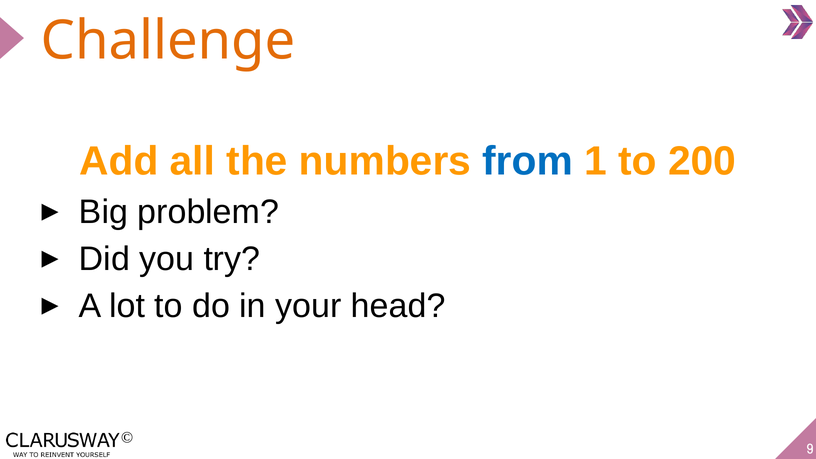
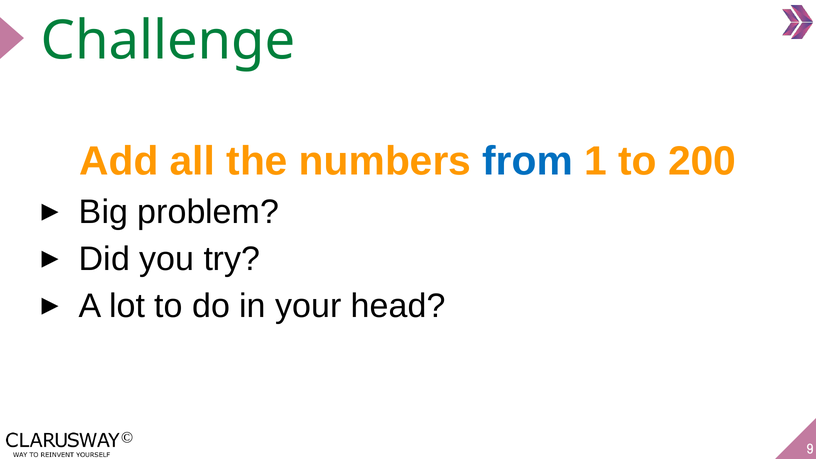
Challenge colour: orange -> green (168, 41)
